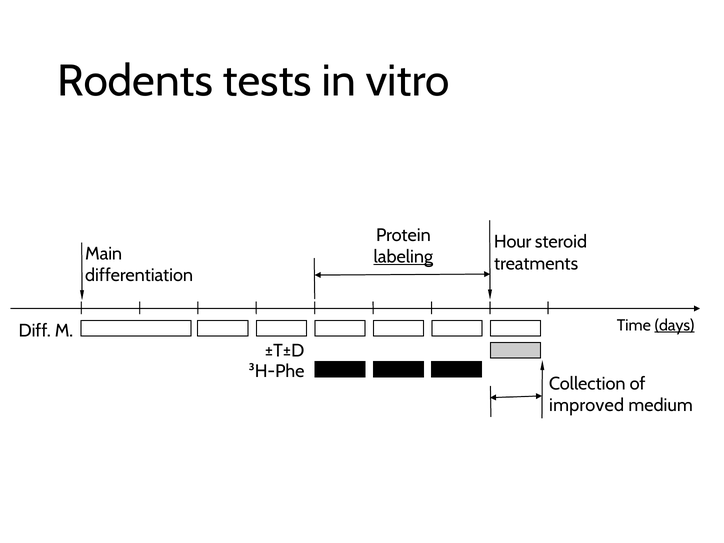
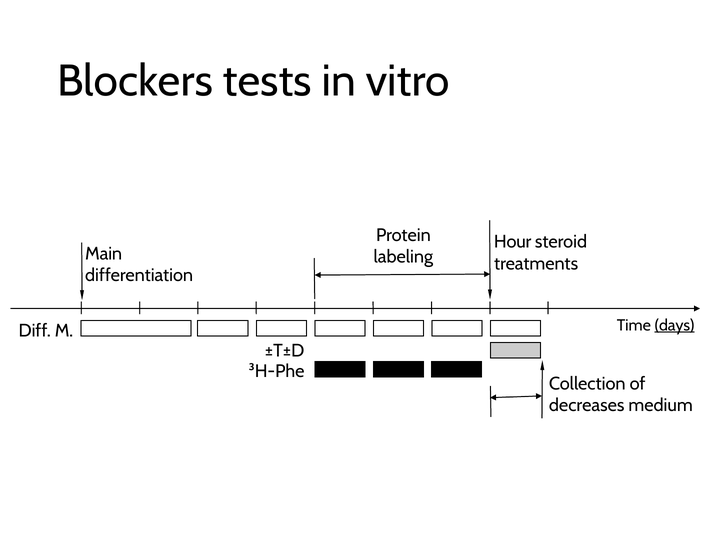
Rodents: Rodents -> Blockers (135, 81)
labeling underline: present -> none (403, 257)
improved: improved -> decreases (587, 405)
